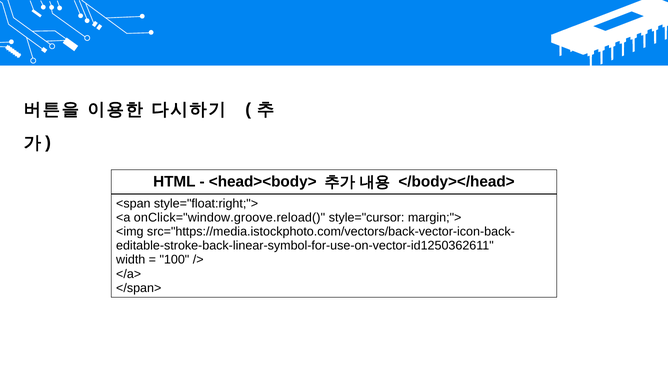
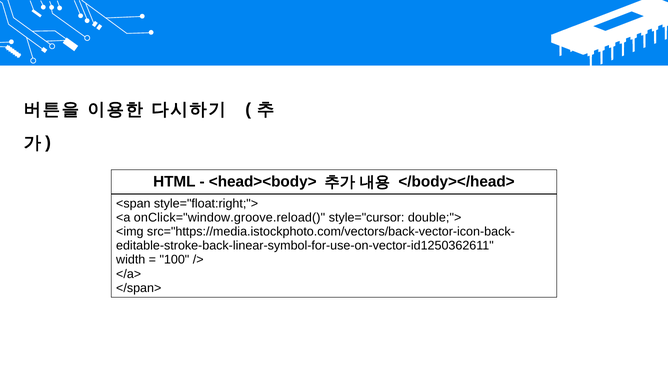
margin;">: margin;"> -> double;"> (435, 218)
